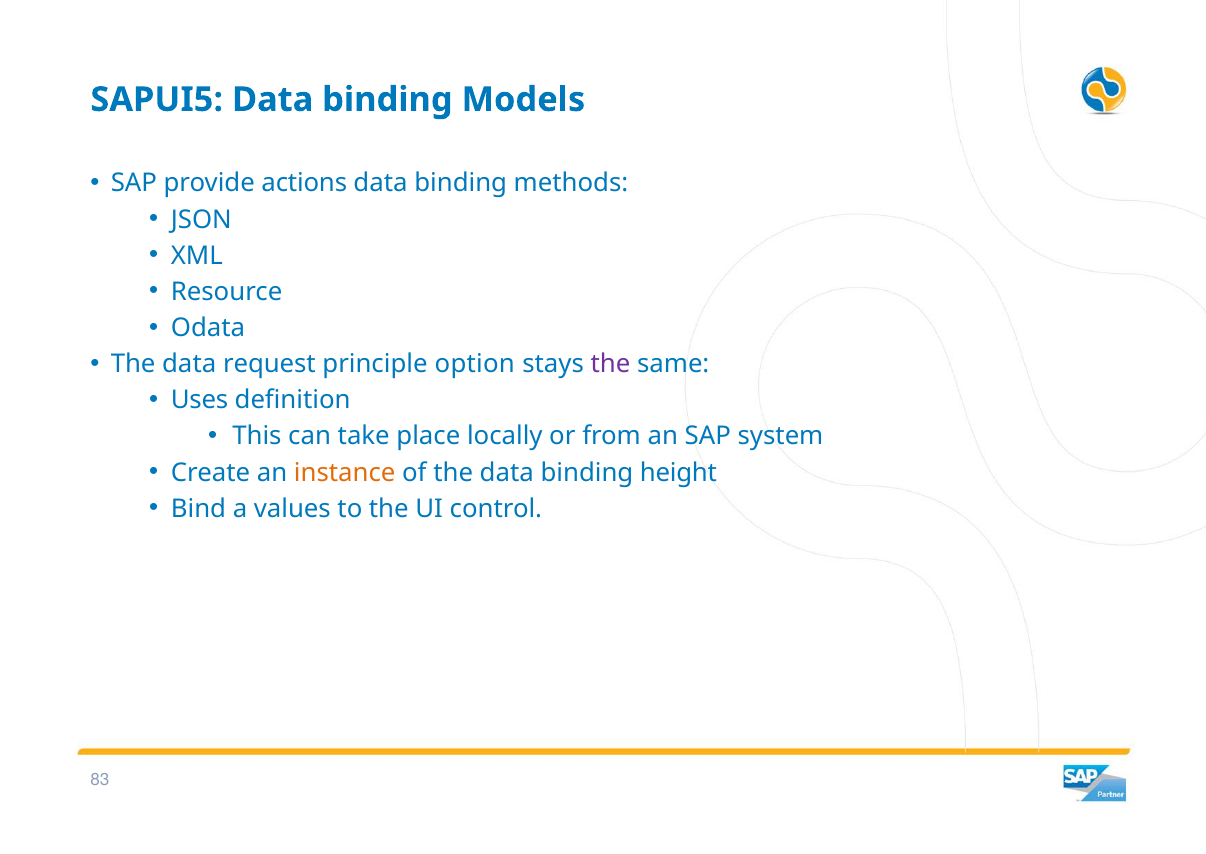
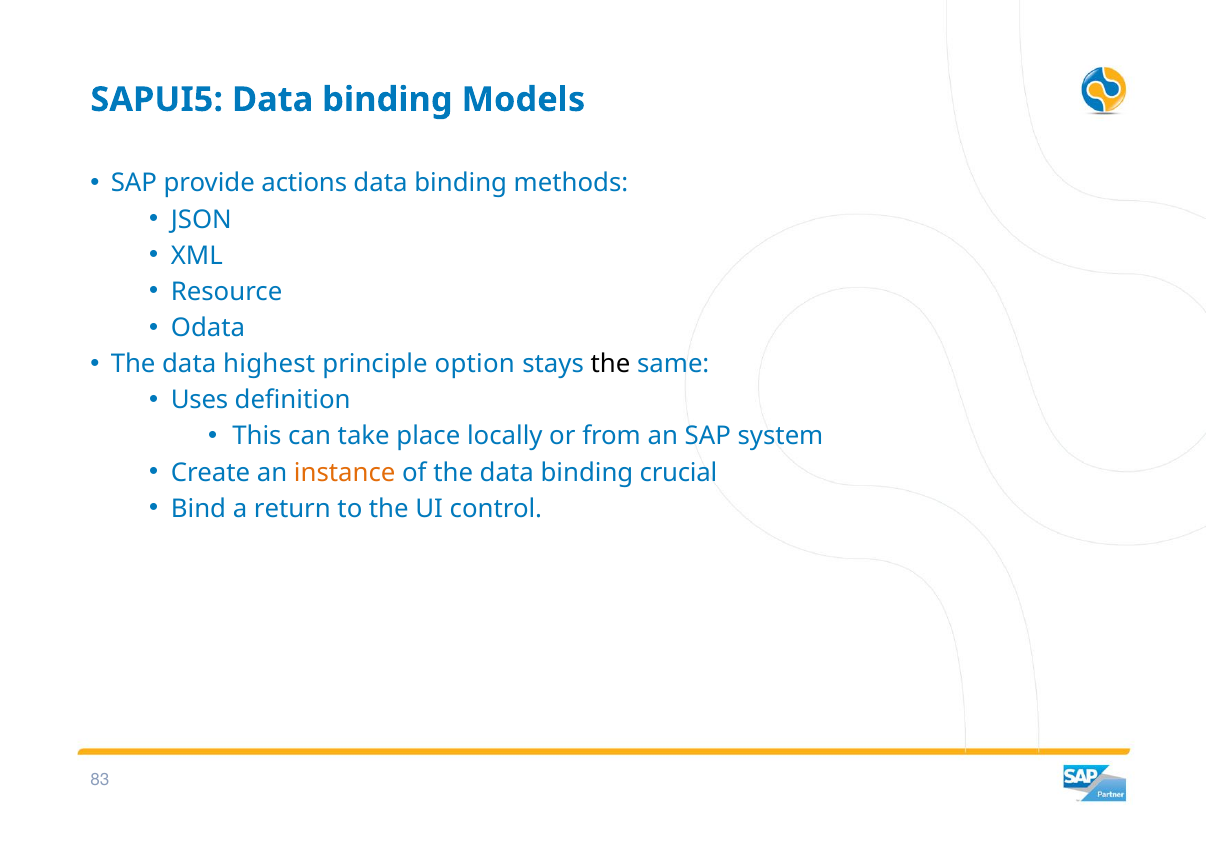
request: request -> highest (269, 364)
the colour: purple -> black (610, 364)
height: height -> crucial (678, 472)
values: values -> return (292, 508)
